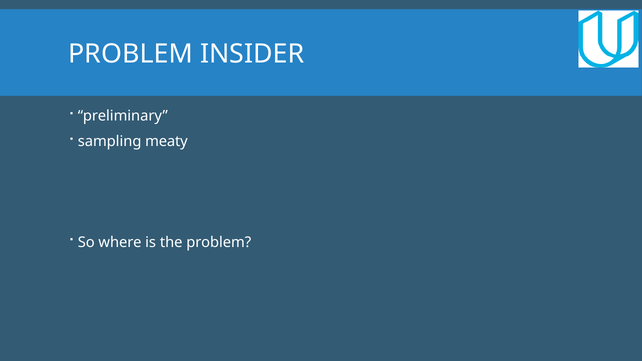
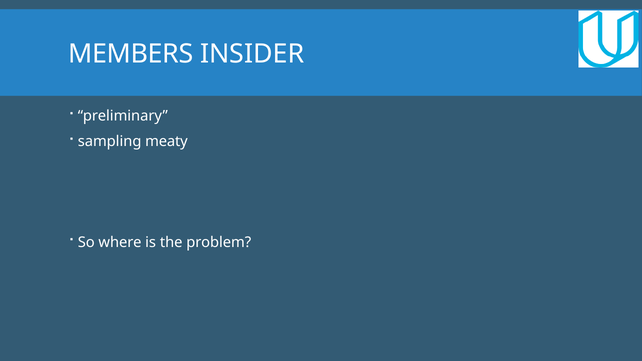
PROBLEM: PROBLEM -> MEMBERS (131, 54)
